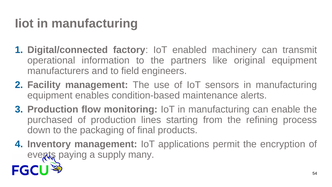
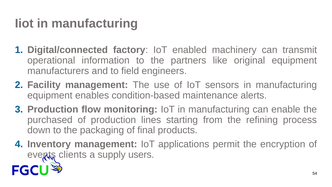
paying: paying -> clients (73, 154)
many: many -> users (141, 154)
